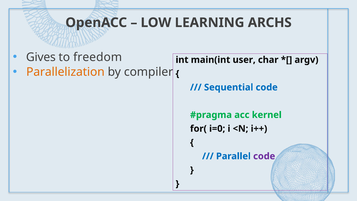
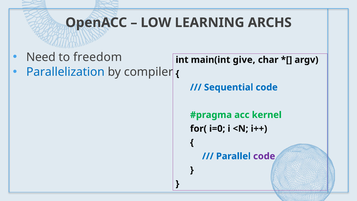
Gives: Gives -> Need (41, 57)
user: user -> give (244, 60)
Parallelization colour: orange -> blue (65, 72)
